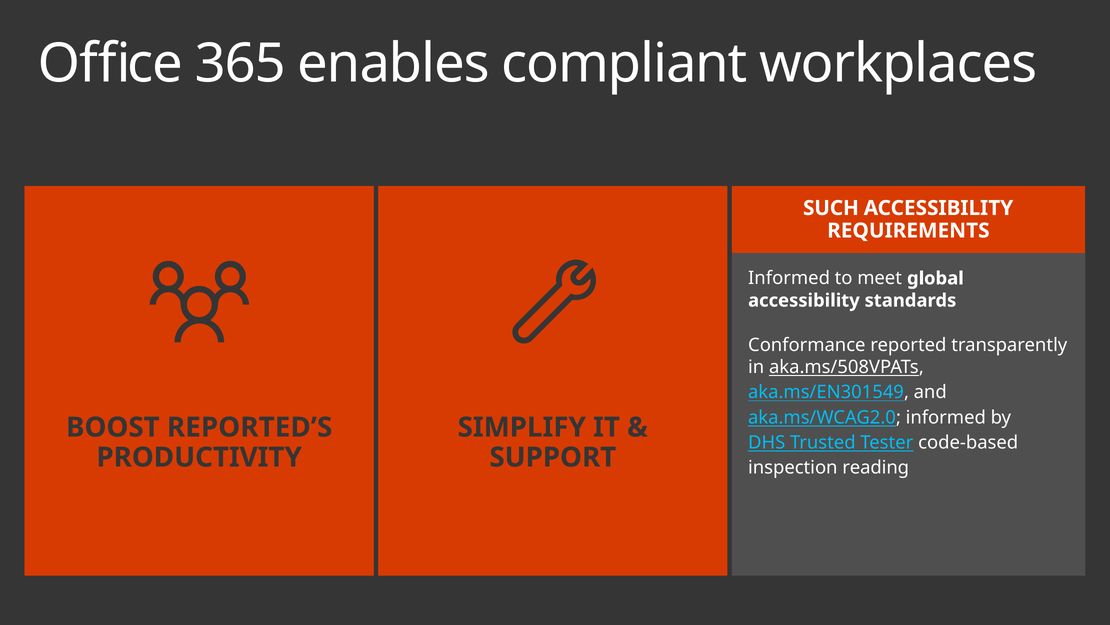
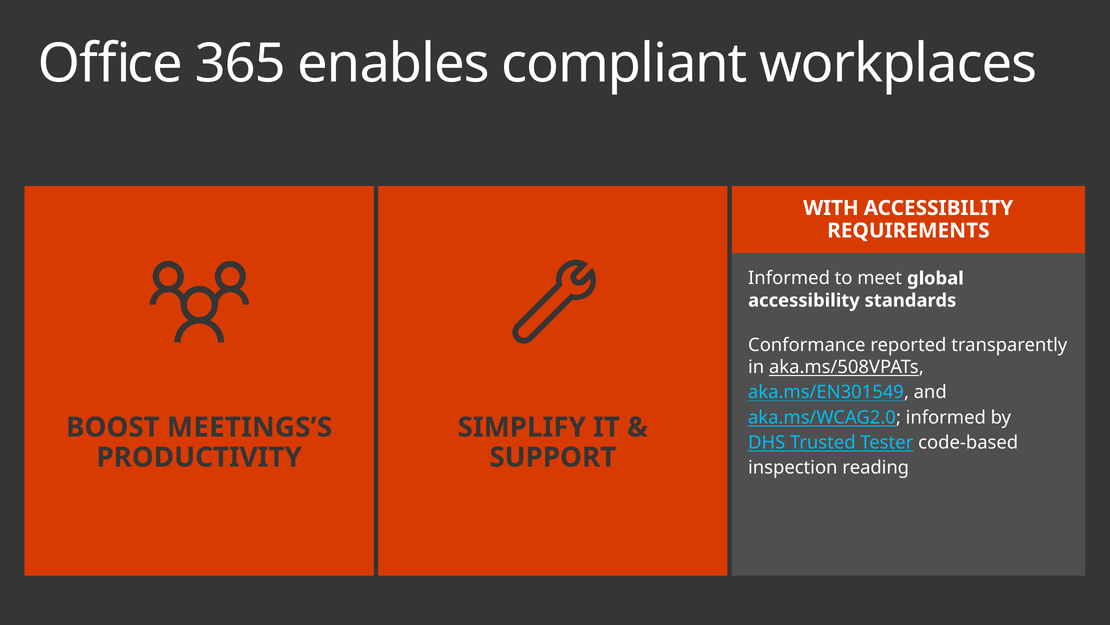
SUCH: SUCH -> WITH (831, 208)
REPORTED’S: REPORTED’S -> MEETINGS’S (250, 427)
